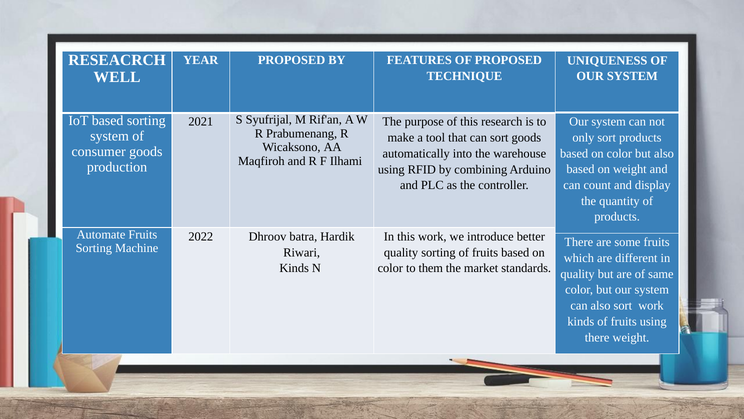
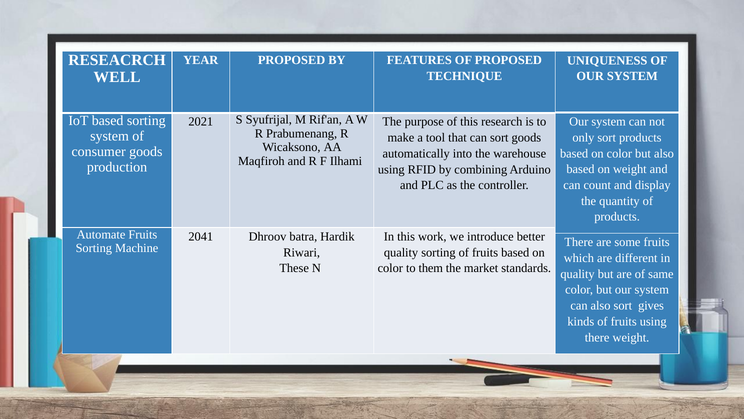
2022: 2022 -> 2041 (201, 236)
Kinds: Kinds -> These (294, 268)
sort work: work -> gives (651, 305)
